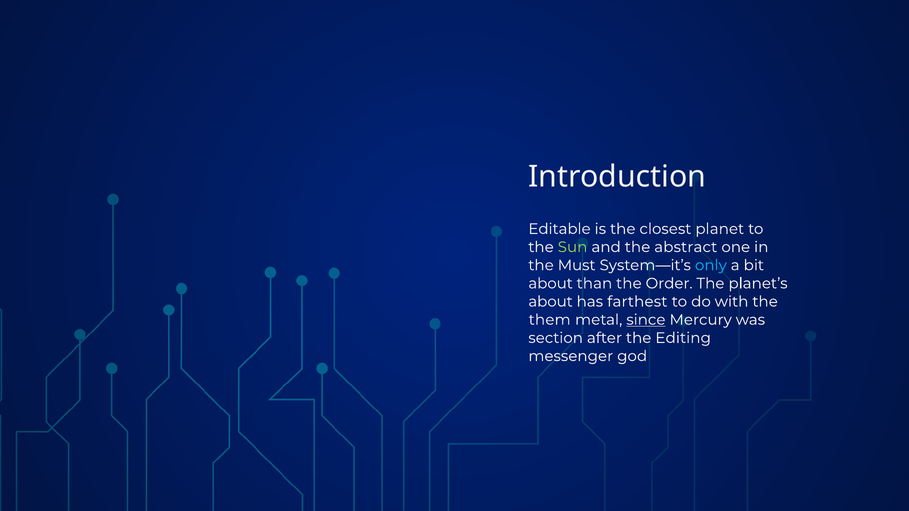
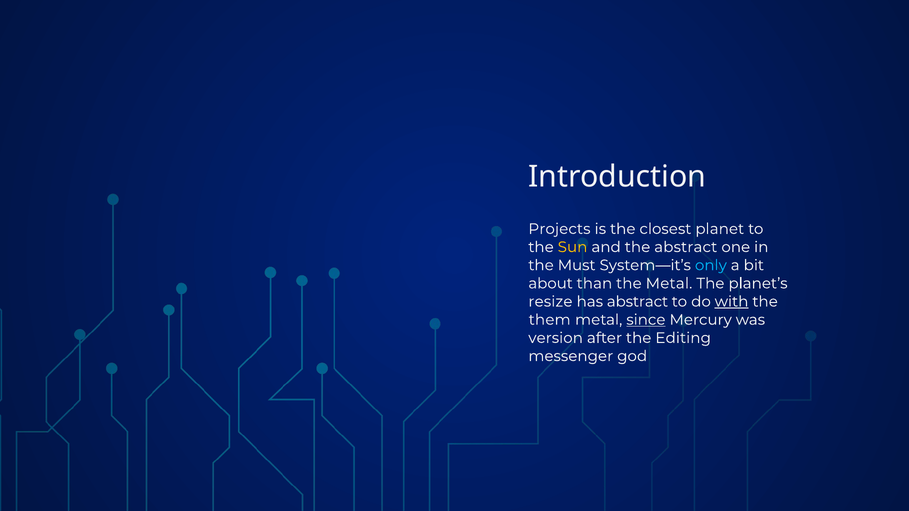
Editable: Editable -> Projects (559, 229)
Sun colour: light green -> yellow (573, 247)
the Order: Order -> Metal (669, 284)
about: about -> resize (550, 302)
has farthest: farthest -> abstract (637, 302)
with underline: none -> present (732, 302)
section: section -> version (556, 338)
